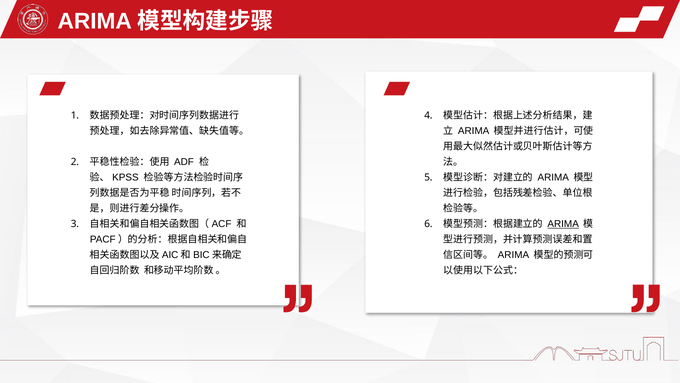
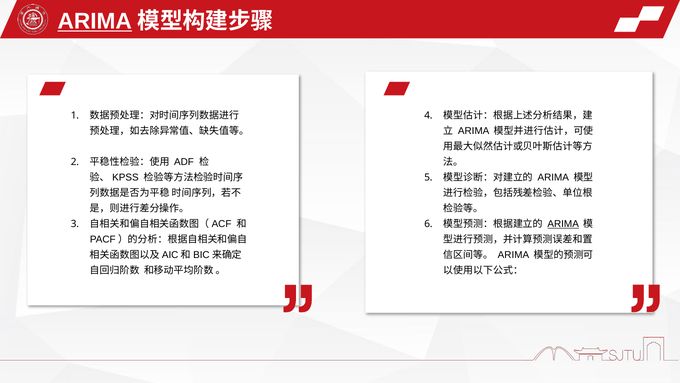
ARIMA underline: none -> present (95, 21)
